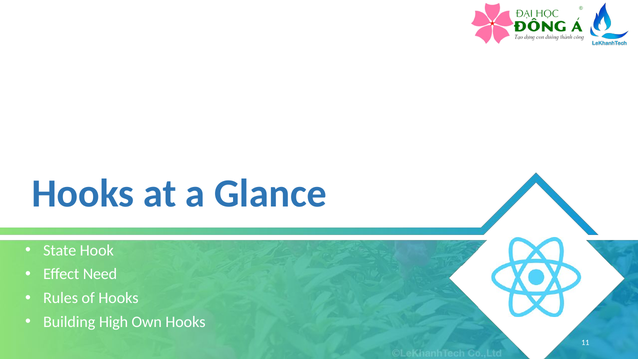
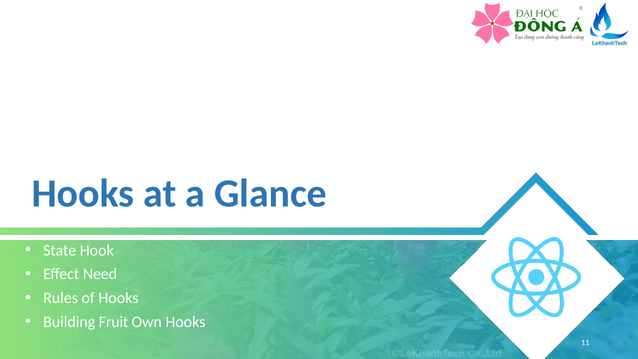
High: High -> Fruit (114, 322)
